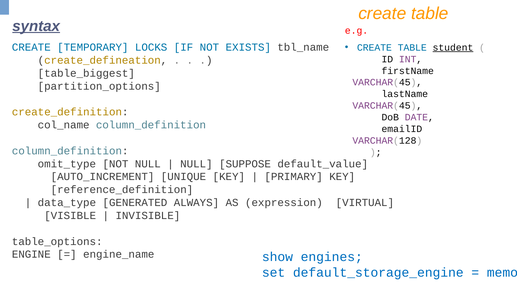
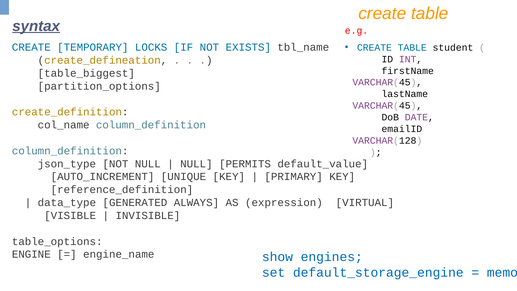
student underline: present -> none (453, 48)
omit_type: omit_type -> json_type (67, 164)
SUPPOSE: SUPPOSE -> PERMITS (245, 164)
